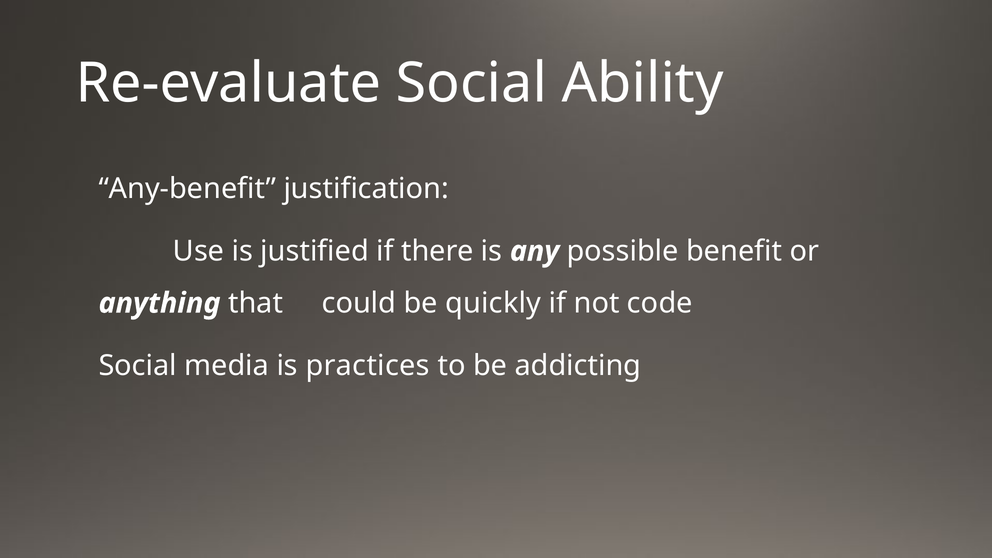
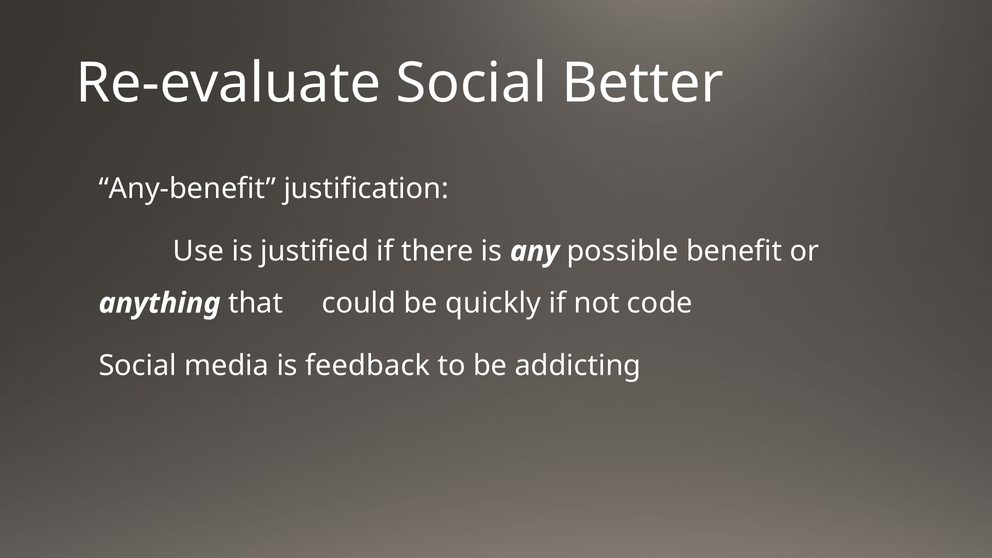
Ability: Ability -> Better (643, 83)
practices: practices -> feedback (368, 365)
